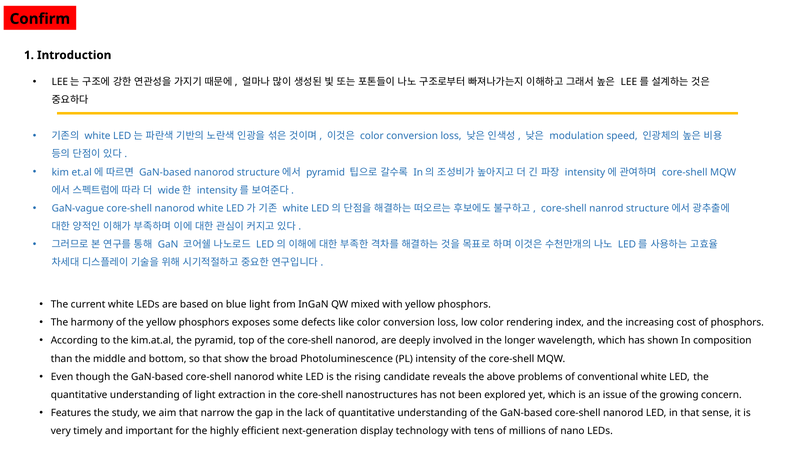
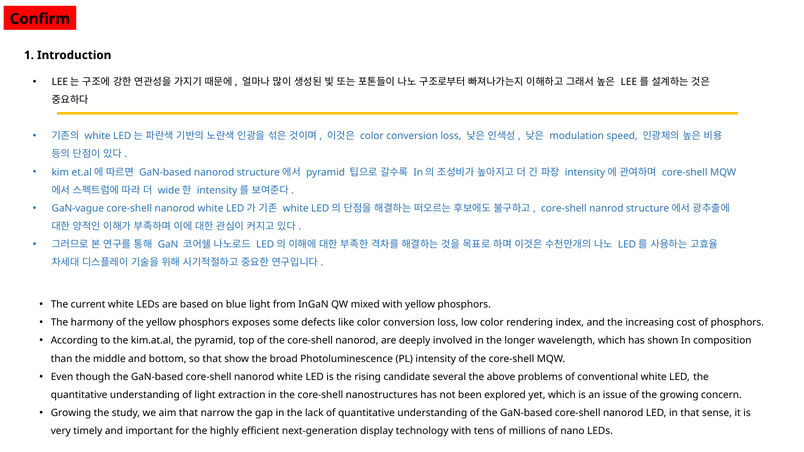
reveals: reveals -> several (449, 377)
Features: Features -> Growing (71, 413)
